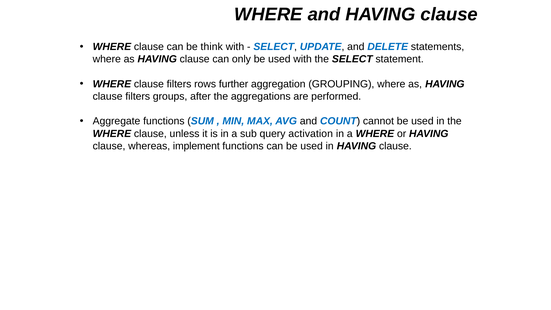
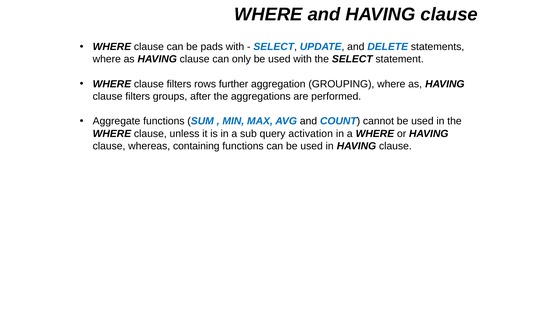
think: think -> pads (212, 47)
implement: implement -> containing (196, 146)
